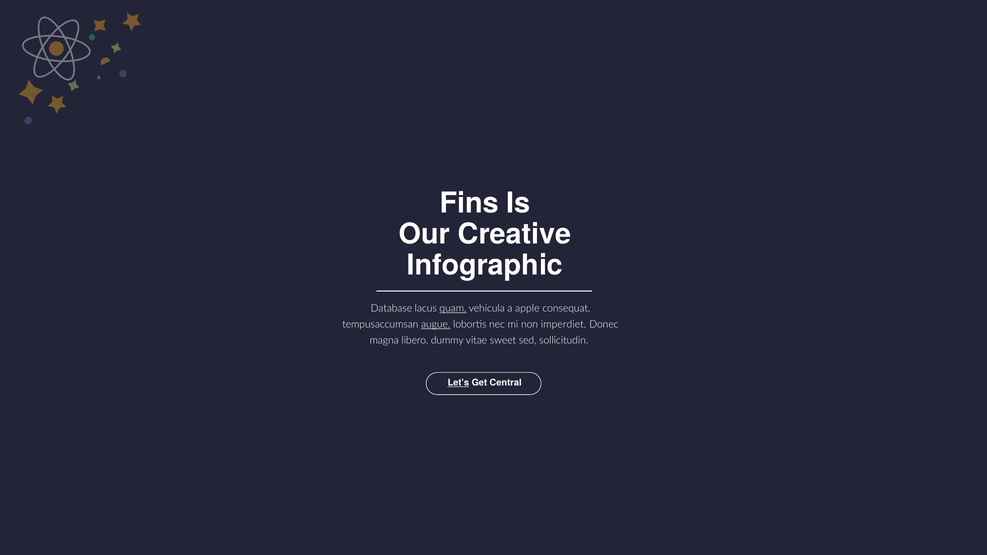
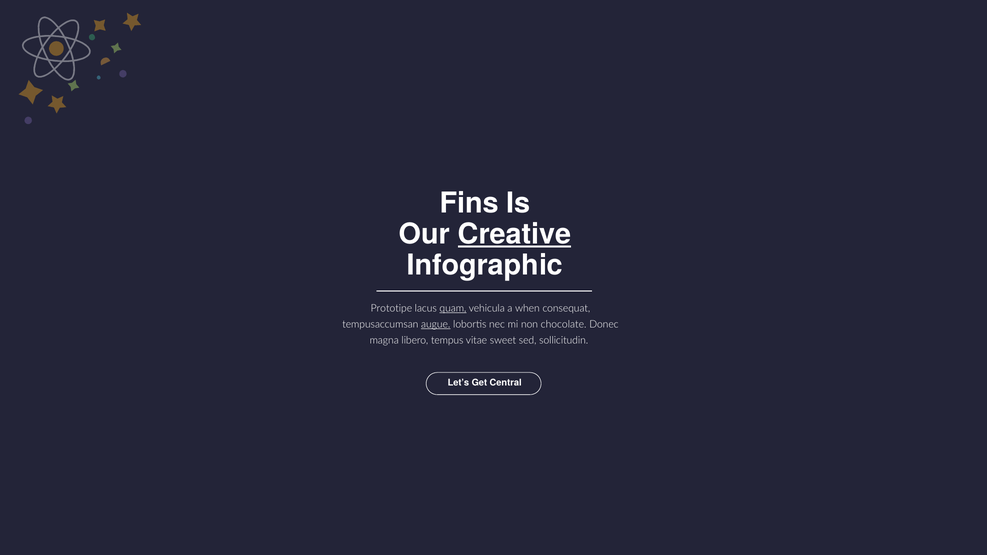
Creative underline: none -> present (515, 234)
Database: Database -> Prototipe (391, 308)
apple: apple -> when (527, 308)
imperdiet: imperdiet -> chocolate (564, 324)
dummy: dummy -> tempus (447, 341)
Let’s underline: present -> none (458, 383)
